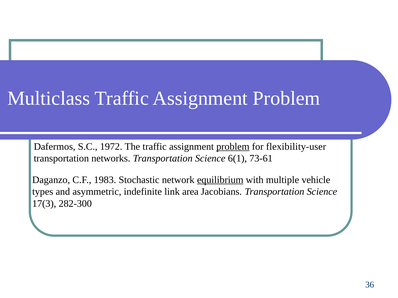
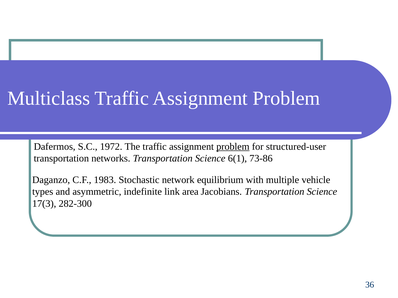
flexibility-user: flexibility-user -> structured-user (296, 147)
73-61: 73-61 -> 73-86 (261, 159)
equilibrium underline: present -> none (220, 180)
